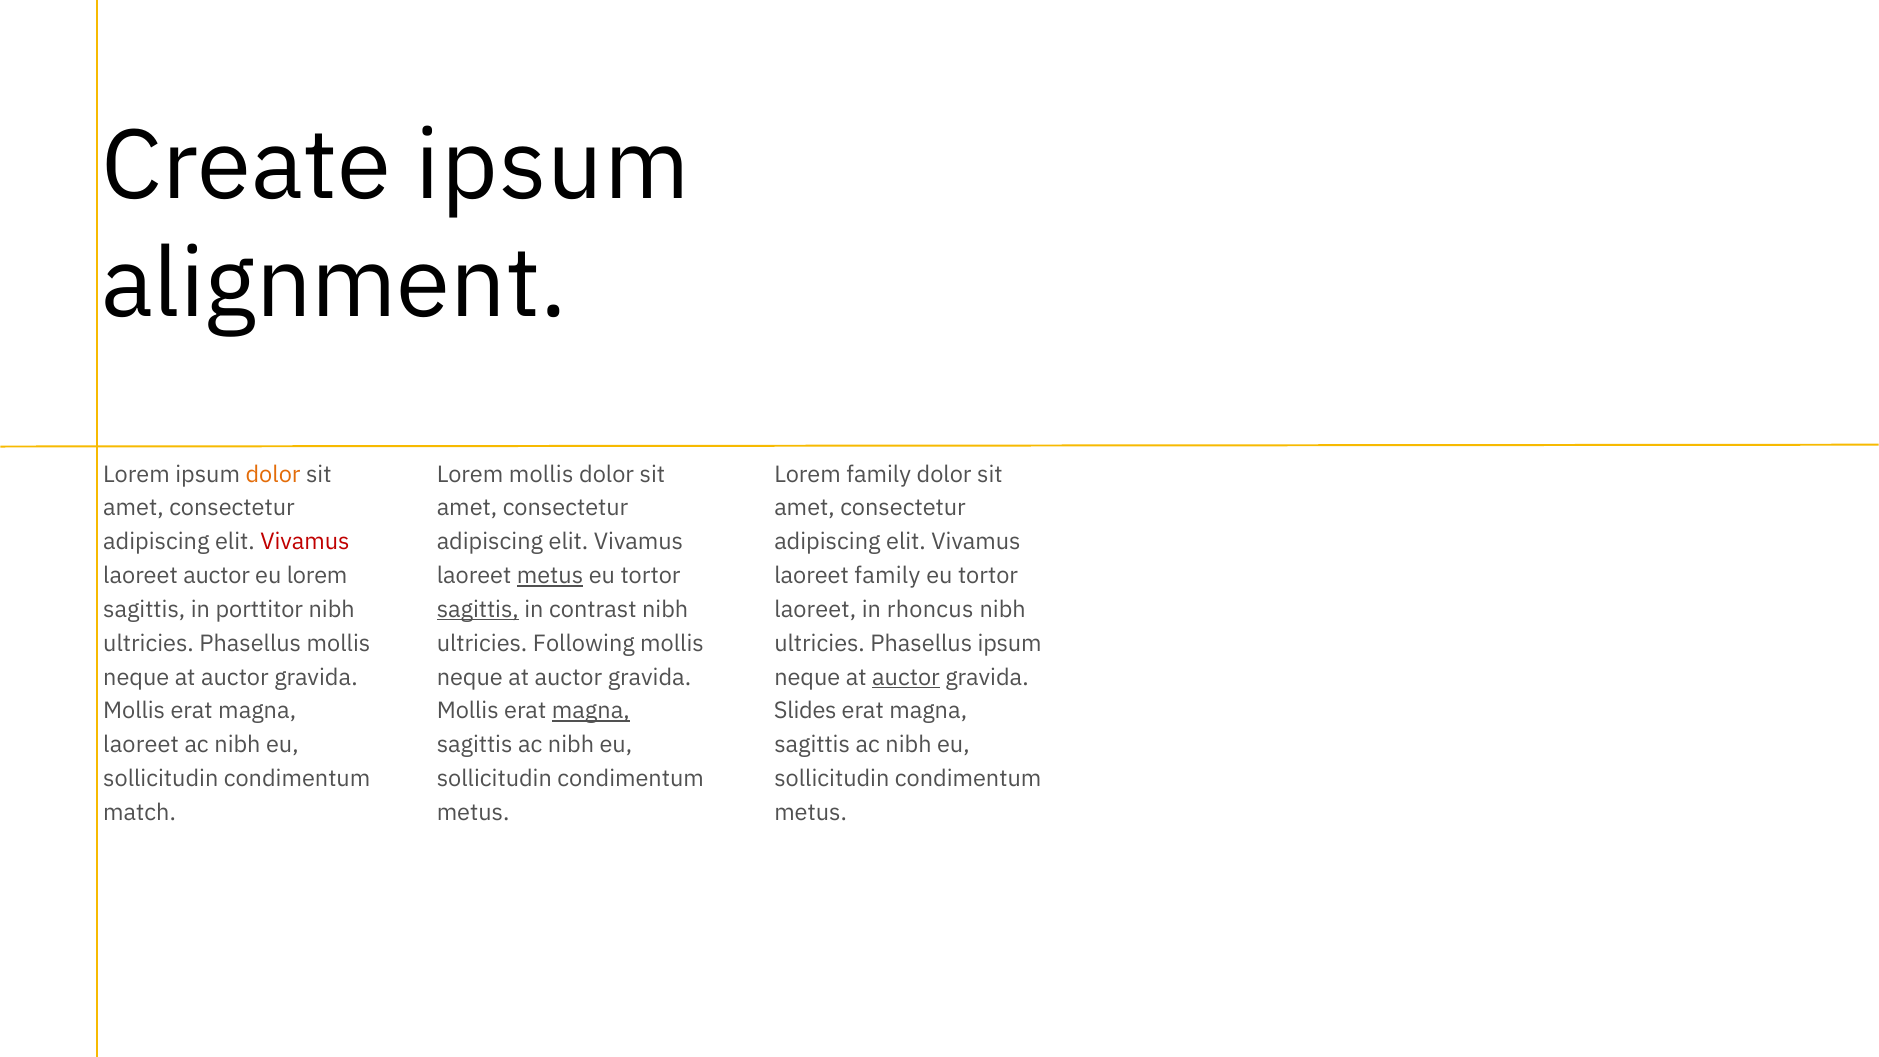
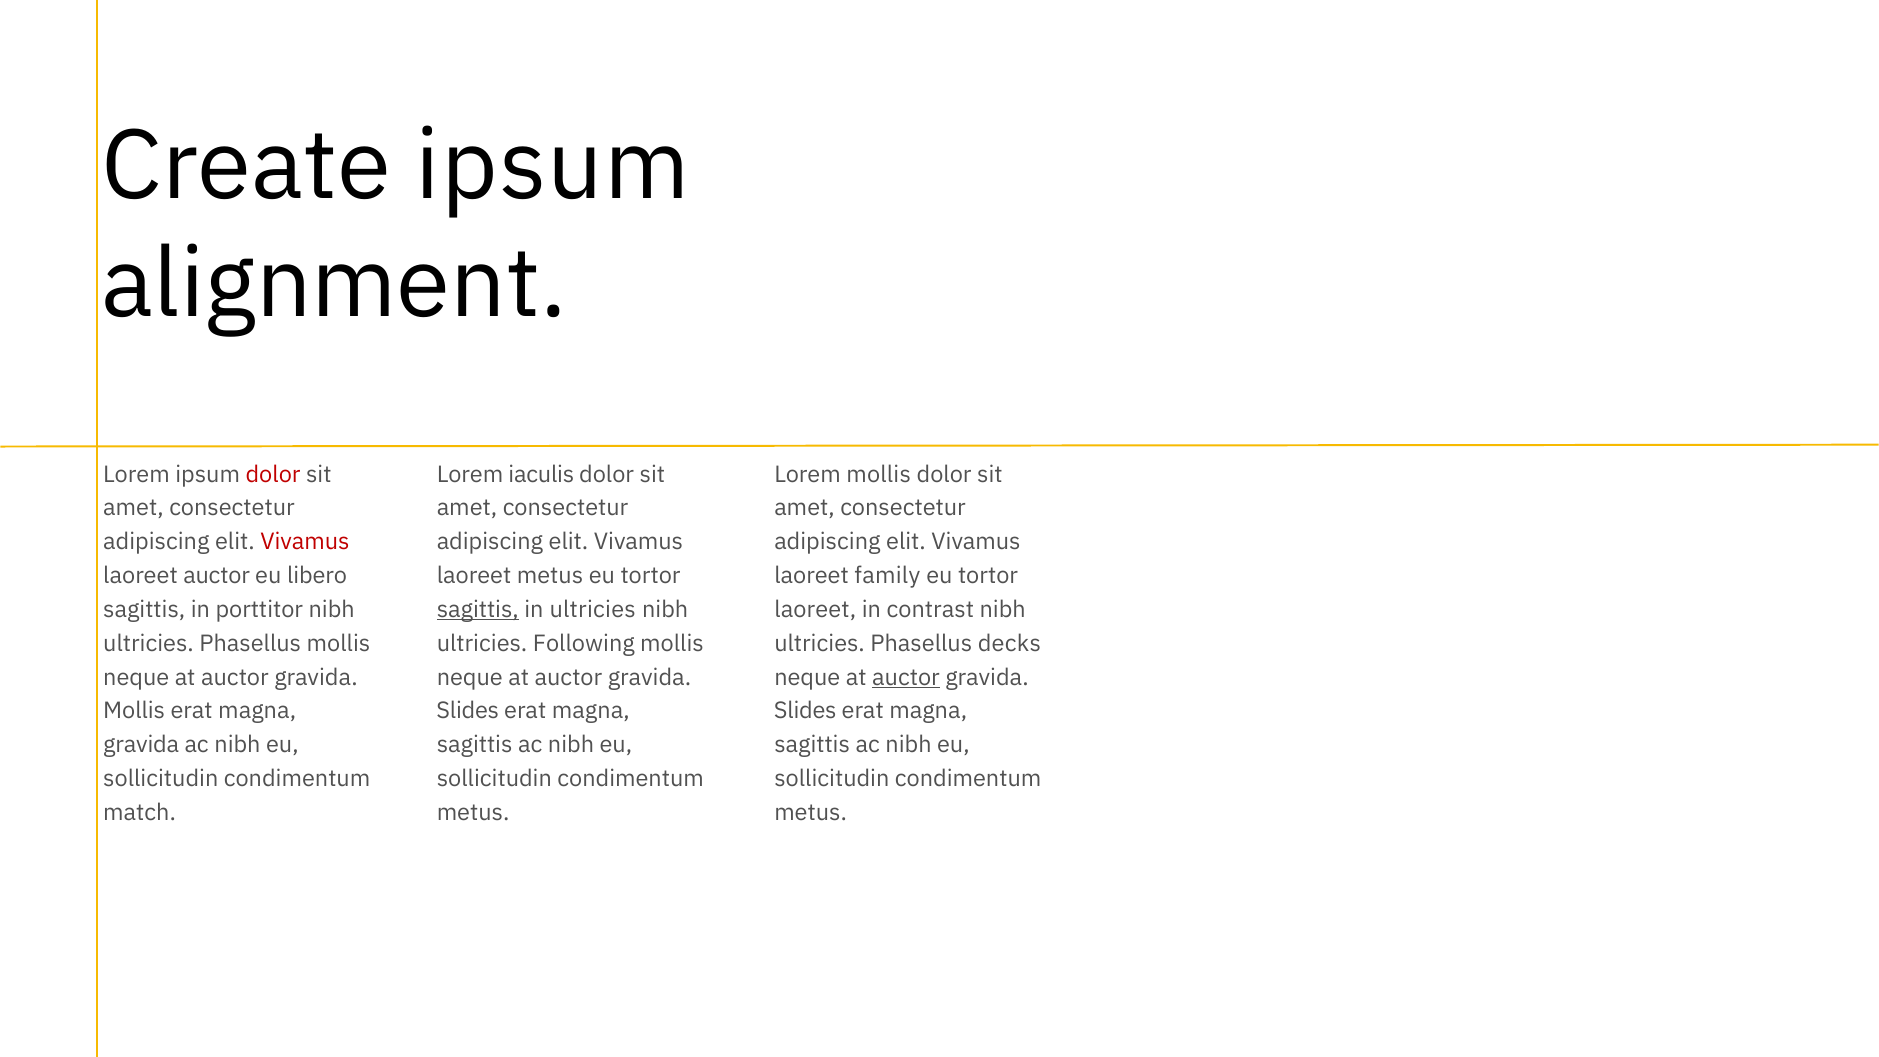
dolor colour: orange -> red (273, 474)
Lorem mollis: mollis -> iaculis (541, 474)
Lorem family: family -> mollis (879, 474)
eu lorem: lorem -> libero (317, 576)
metus underline: present -> none (550, 576)
in contrast: contrast -> ultricies (593, 610)
rhoncus: rhoncus -> contrast (930, 610)
Phasellus ipsum: ipsum -> decks (1009, 643)
Mollis: Mollis -> Slides (468, 711)
magna underline: present -> none (591, 711)
laoreet: laoreet -> gravida (141, 745)
